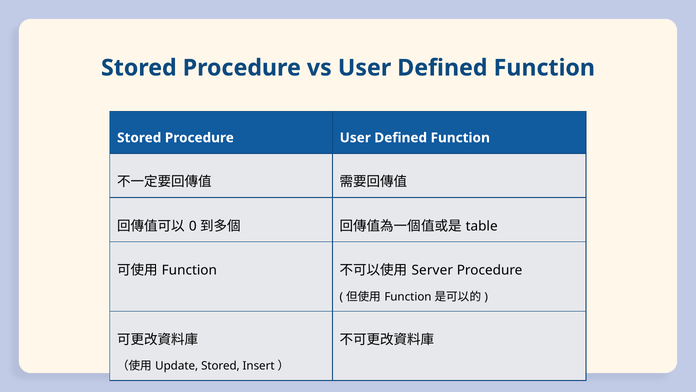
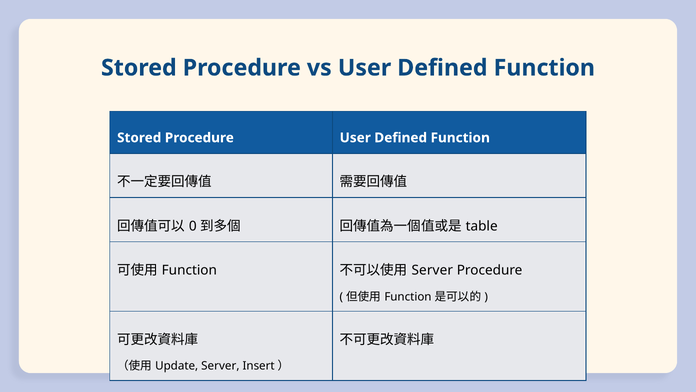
Stored: Stored -> Server (220, 366)
